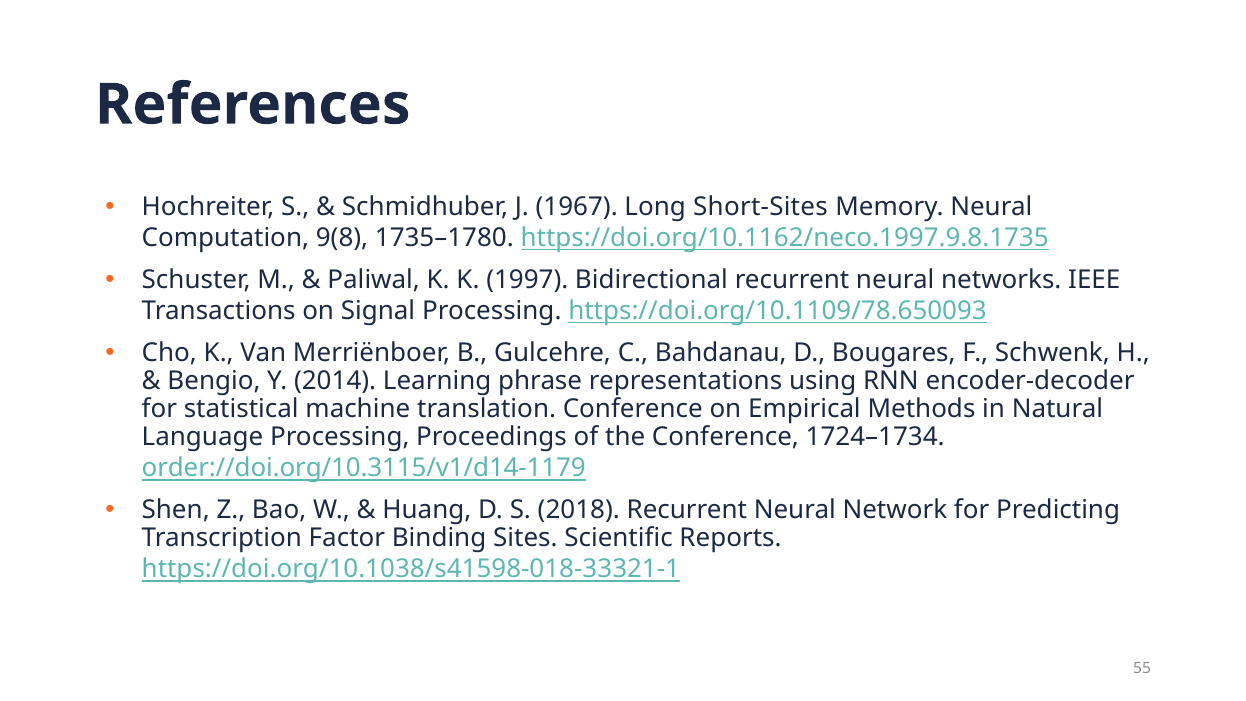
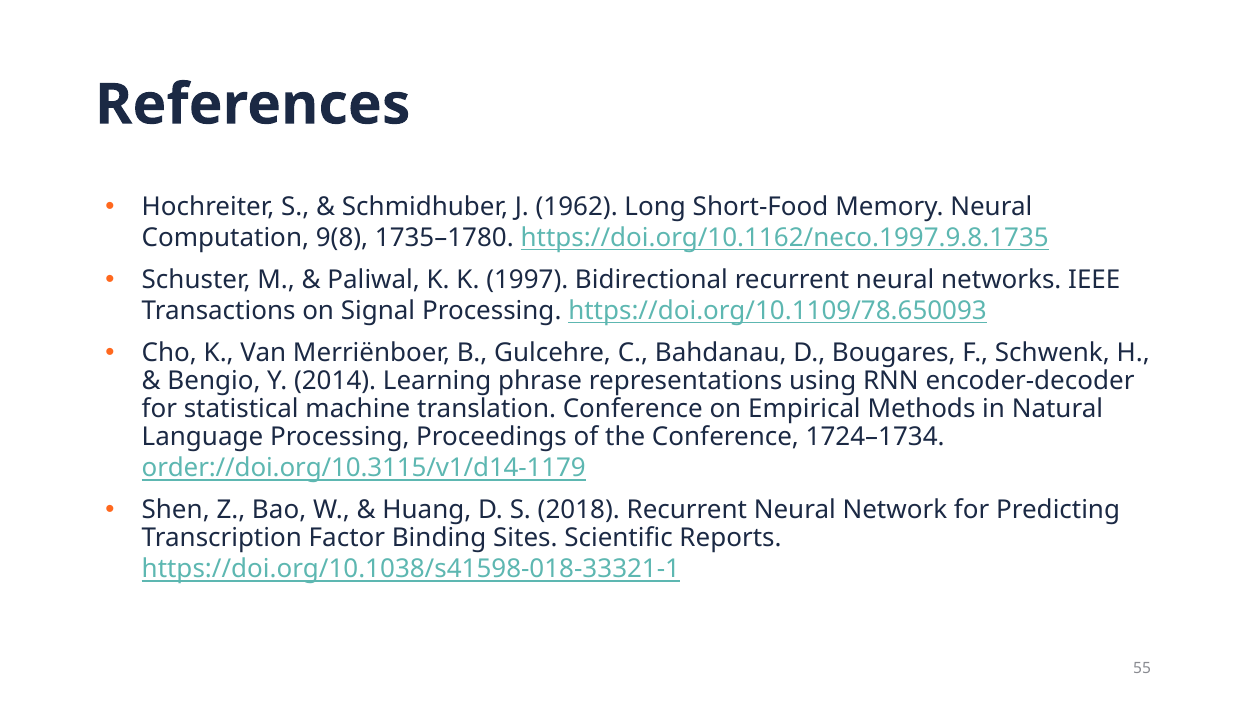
1967: 1967 -> 1962 (577, 207)
Short-Sites: Short-Sites -> Short-Food (761, 207)
